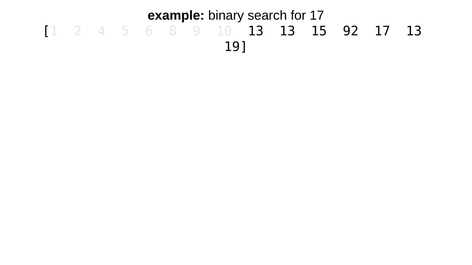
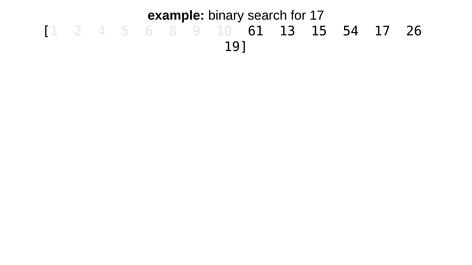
10 13: 13 -> 61 (256, 31)
92: 92 -> 54 (351, 31)
17 13: 13 -> 26 (414, 31)
